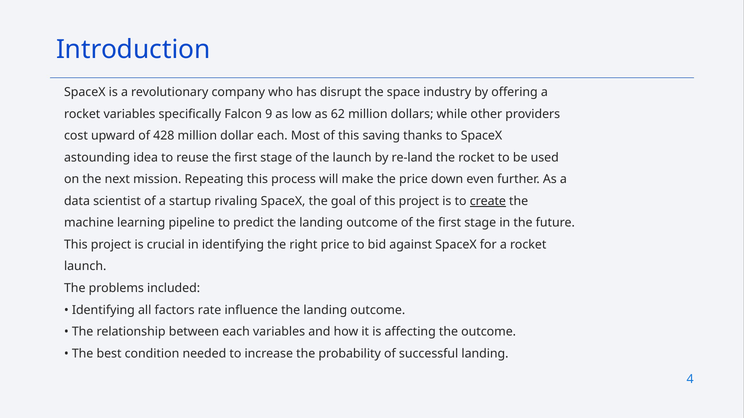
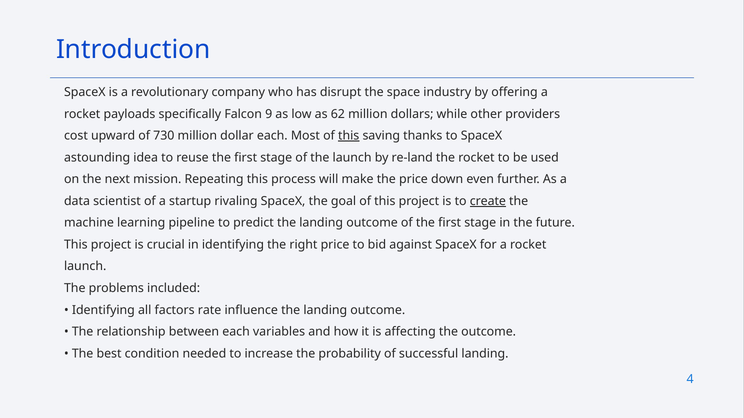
rocket variables: variables -> payloads (129, 114)
428: 428 -> 730 (164, 136)
this underline: none -> present (349, 136)
